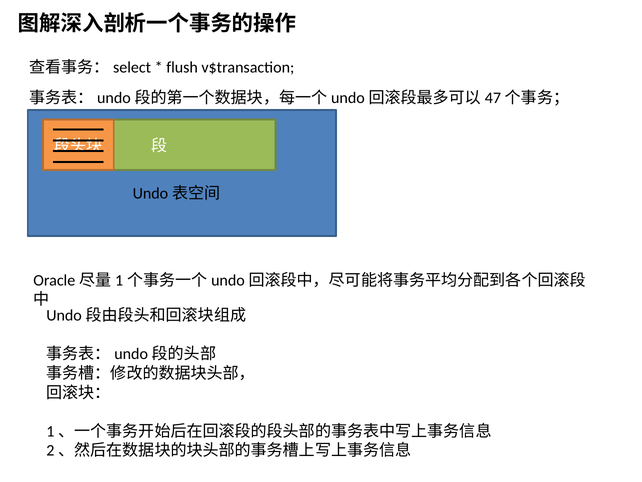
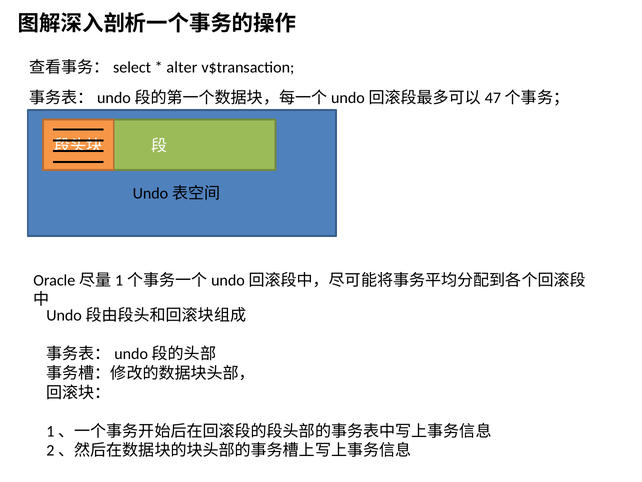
flush: flush -> alter (182, 68)
